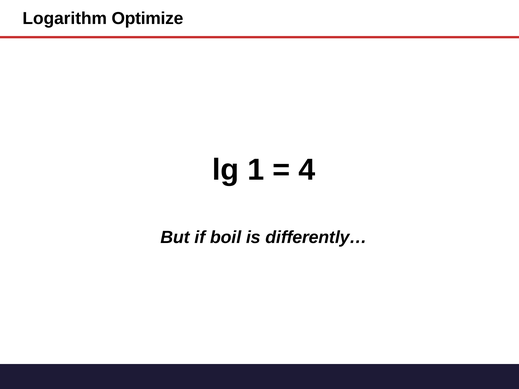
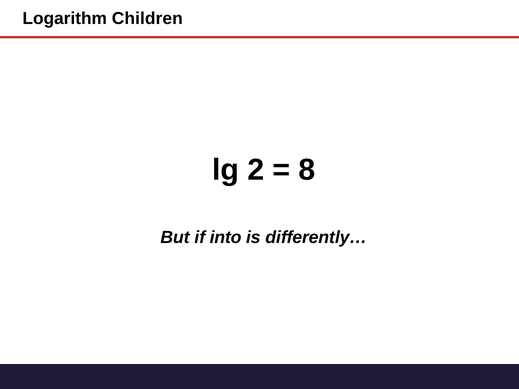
Optimize: Optimize -> Children (147, 18)
1: 1 -> 2 (256, 170)
4: 4 -> 8 (307, 170)
boil: boil -> into (226, 238)
